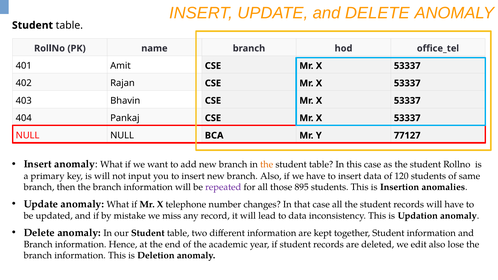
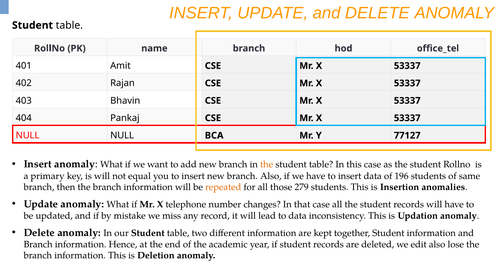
input: input -> equal (139, 176)
120: 120 -> 196 (402, 176)
repeated colour: purple -> orange (223, 187)
895: 895 -> 279 (302, 187)
